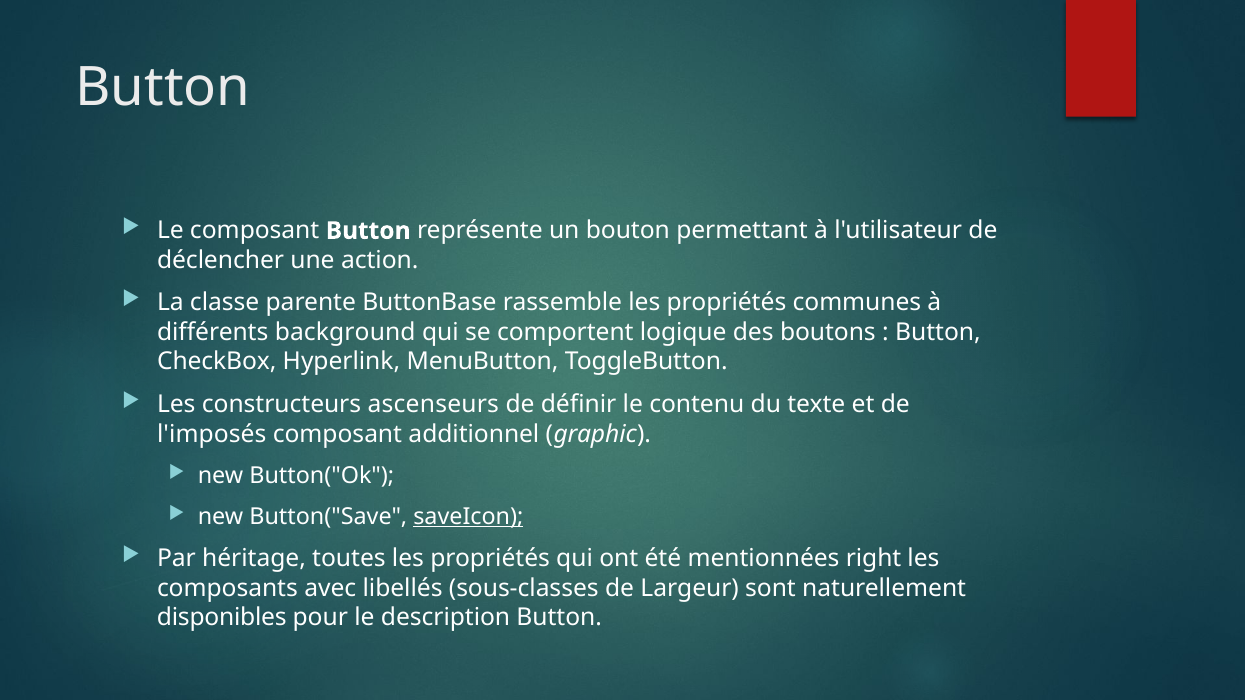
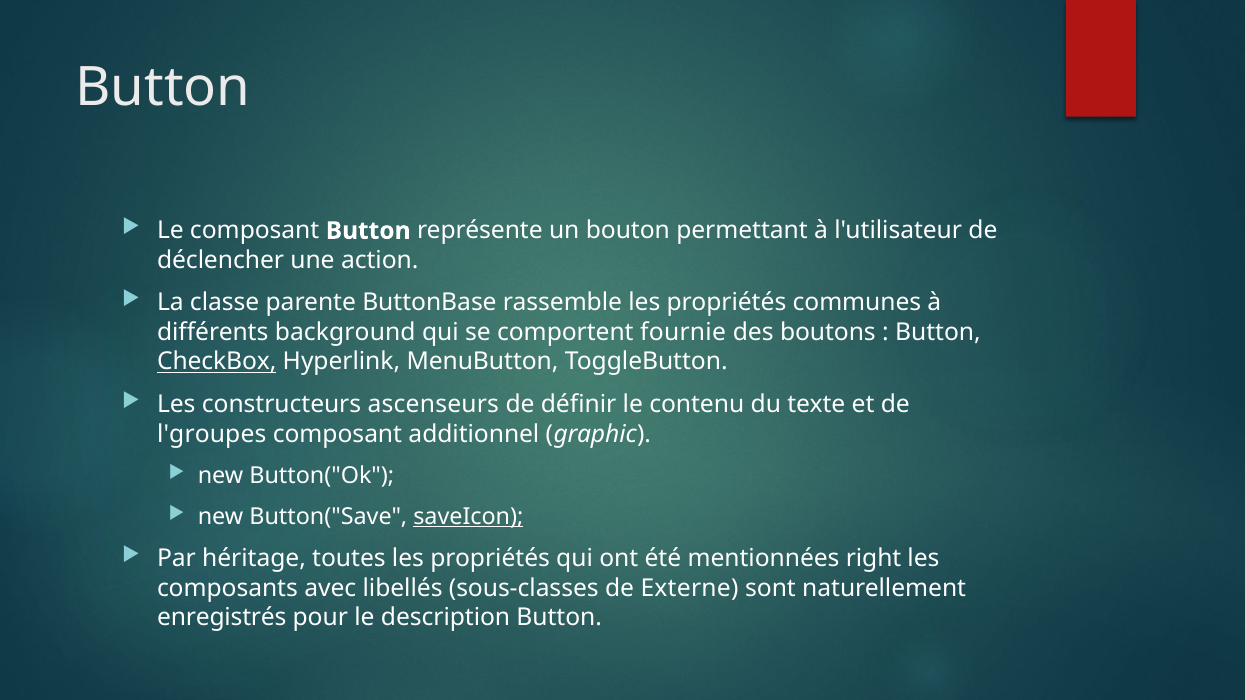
logique: logique -> fournie (683, 332)
CheckBox underline: none -> present (217, 362)
l'imposés: l'imposés -> l'groupes (212, 434)
Largeur: Largeur -> Externe (689, 588)
disponibles: disponibles -> enregistrés (222, 618)
